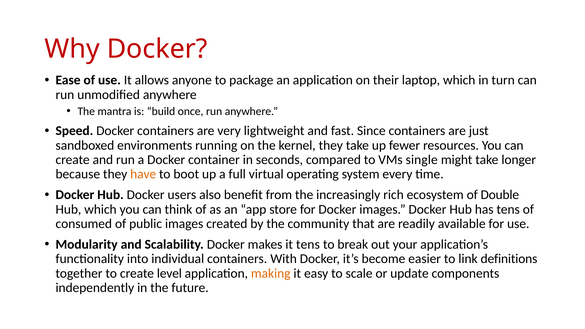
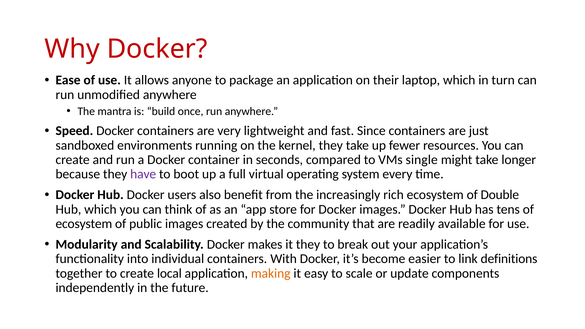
have colour: orange -> purple (143, 174)
consumed: consumed -> ecosystem (84, 224)
it tens: tens -> they (308, 244)
level: level -> local (169, 273)
